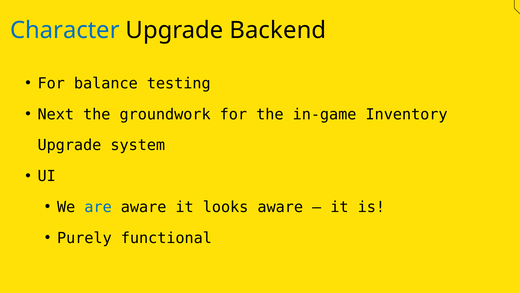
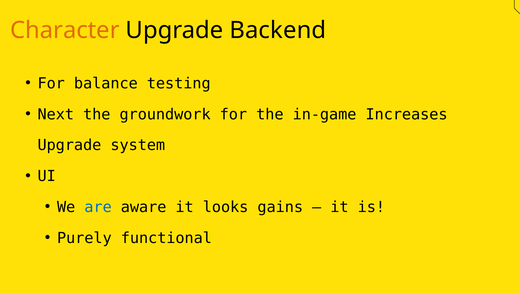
Character colour: blue -> orange (65, 30)
Inventory: Inventory -> Increases (407, 114)
looks aware: aware -> gains (280, 207)
